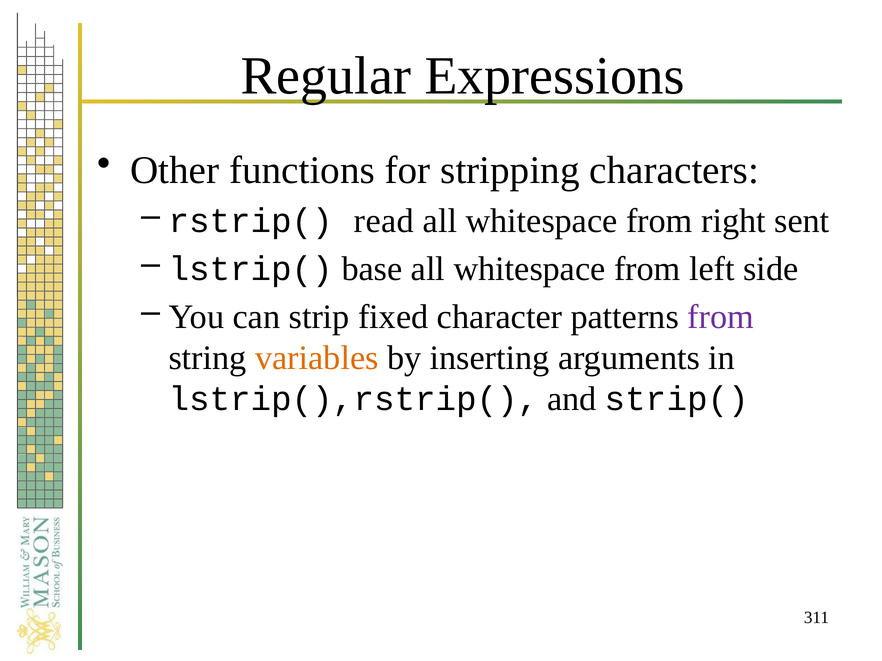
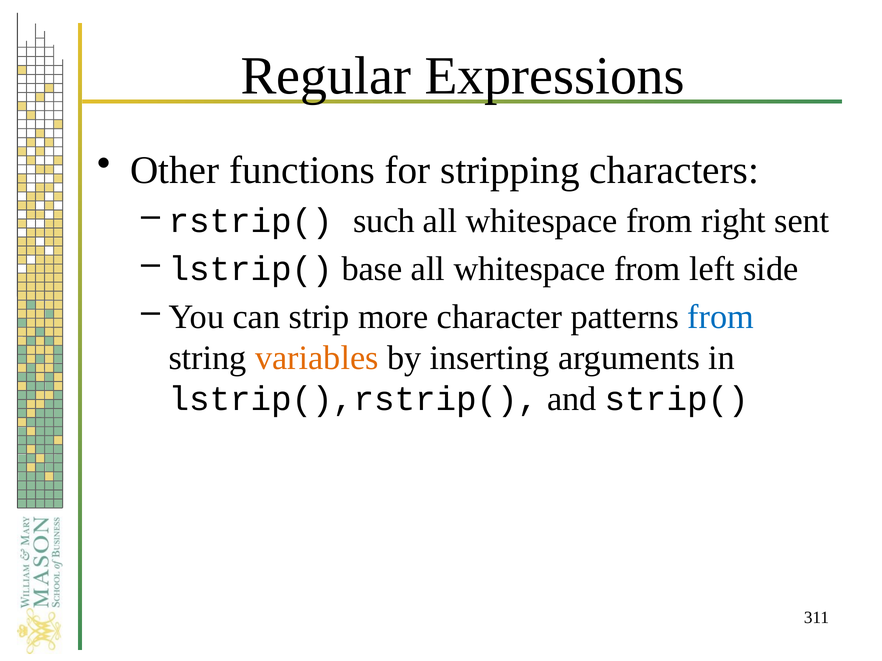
read: read -> such (384, 221)
fixed: fixed -> more (393, 317)
from colour: purple -> blue (721, 317)
